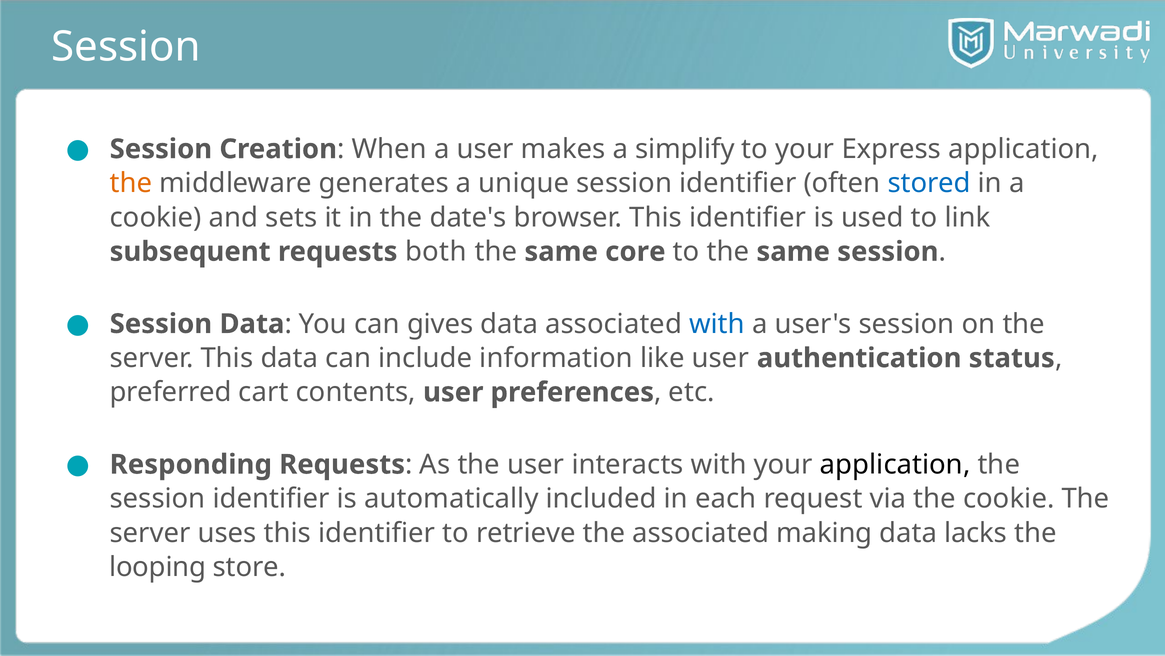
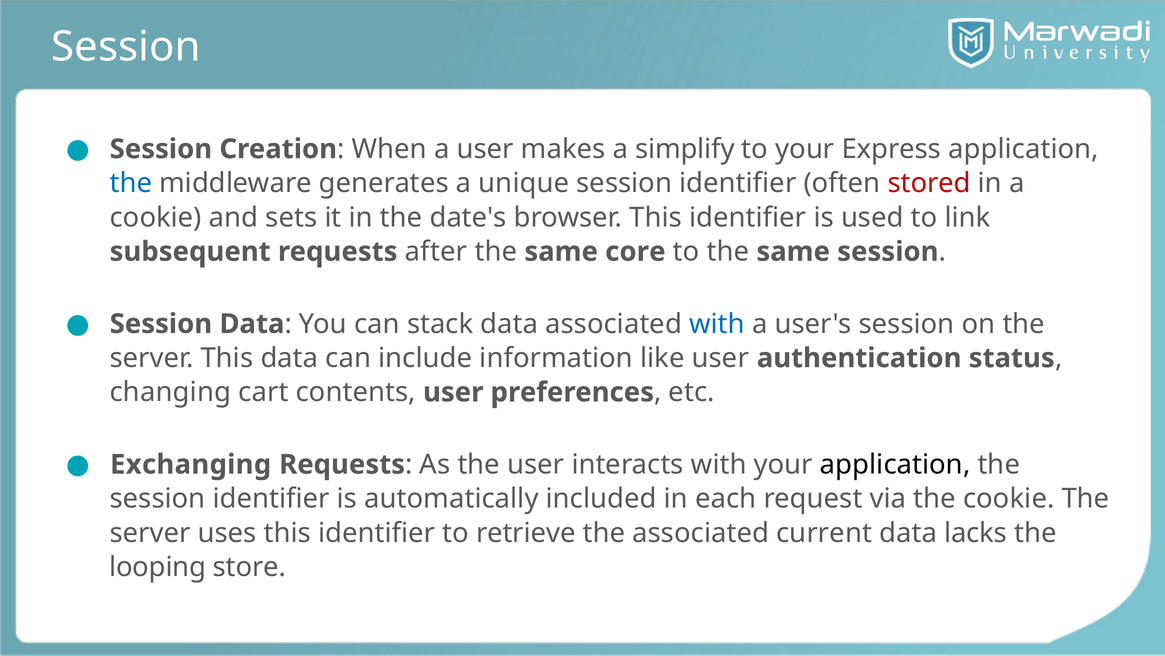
the colour: orange -> blue (131, 183)
stored colour: blue -> red (929, 183)
both: both -> after (436, 251)
gives: gives -> stack (440, 324)
preferred: preferred -> changing (170, 392)
Responding: Responding -> Exchanging (191, 464)
making: making -> current (824, 532)
